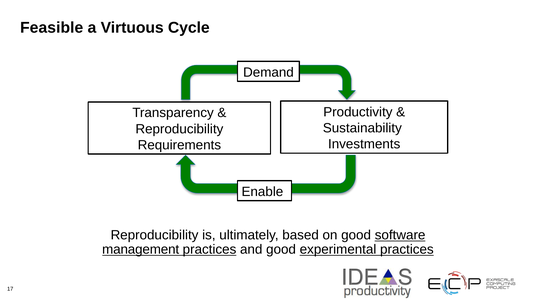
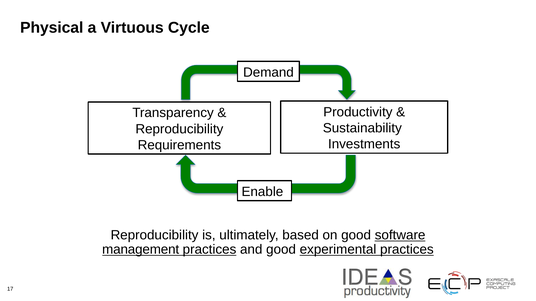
Feasible: Feasible -> Physical (52, 28)
